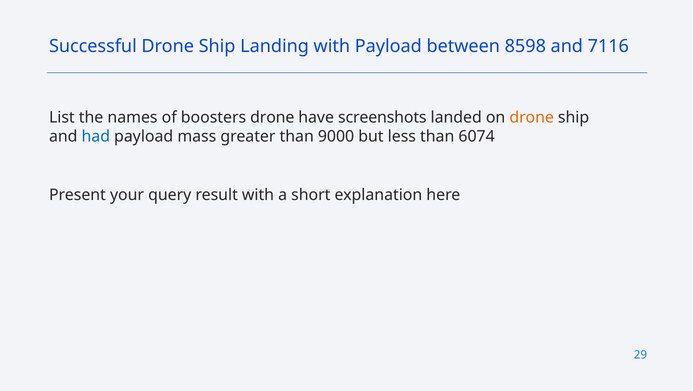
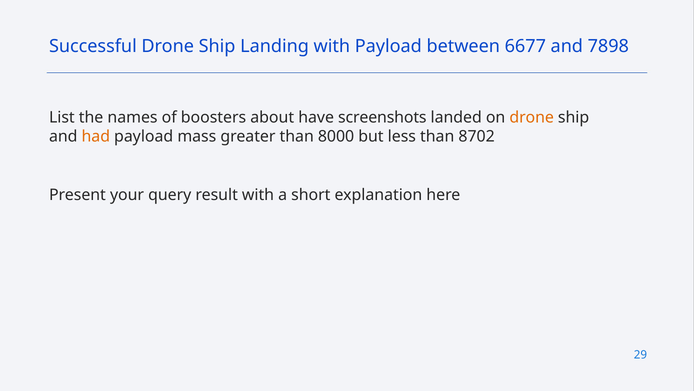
8598: 8598 -> 6677 (525, 46)
7116: 7116 -> 7898 (608, 46)
boosters drone: drone -> about (272, 117)
had colour: blue -> orange (96, 136)
9000: 9000 -> 8000 (336, 136)
6074: 6074 -> 8702 (477, 136)
